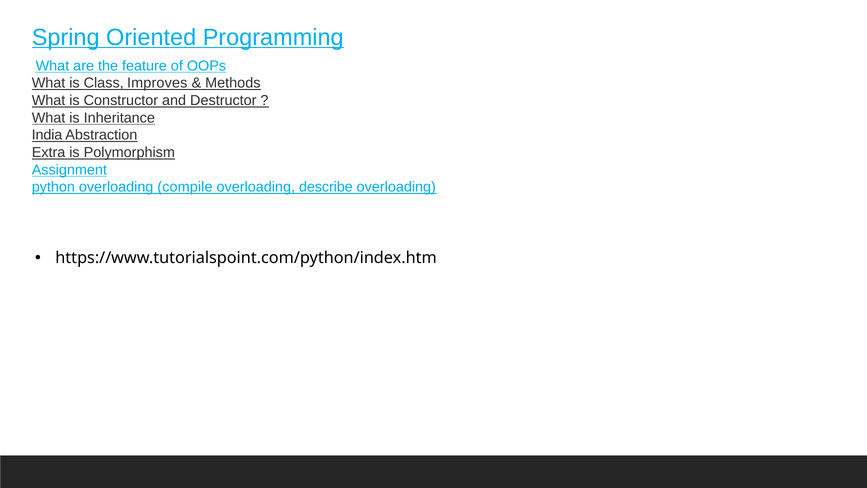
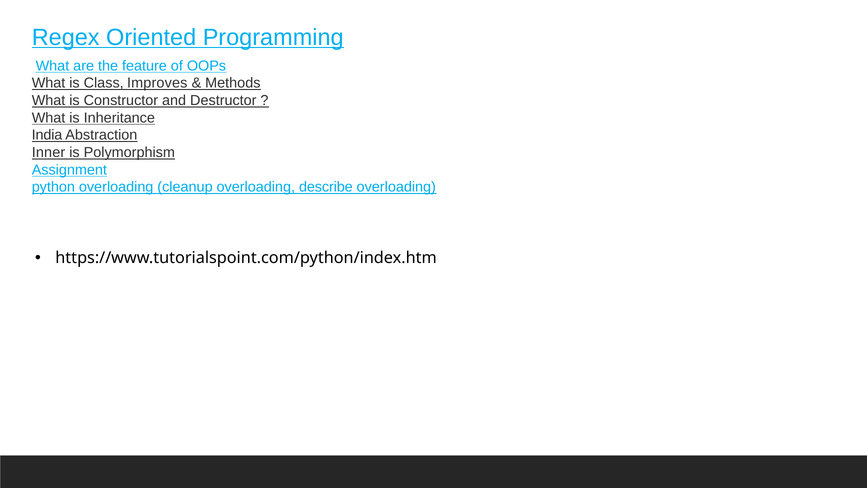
Spring: Spring -> Regex (66, 37)
Extra: Extra -> Inner (49, 152)
compile: compile -> cleanup (185, 187)
